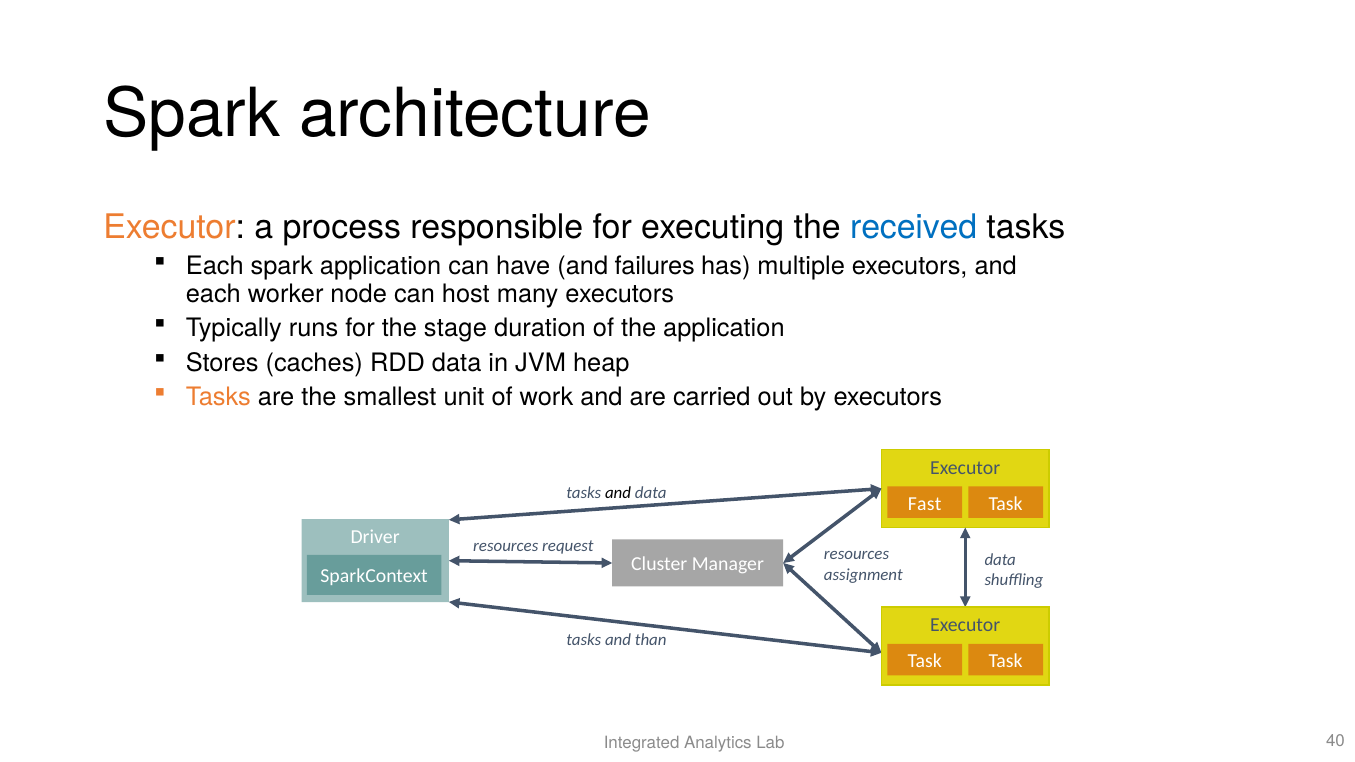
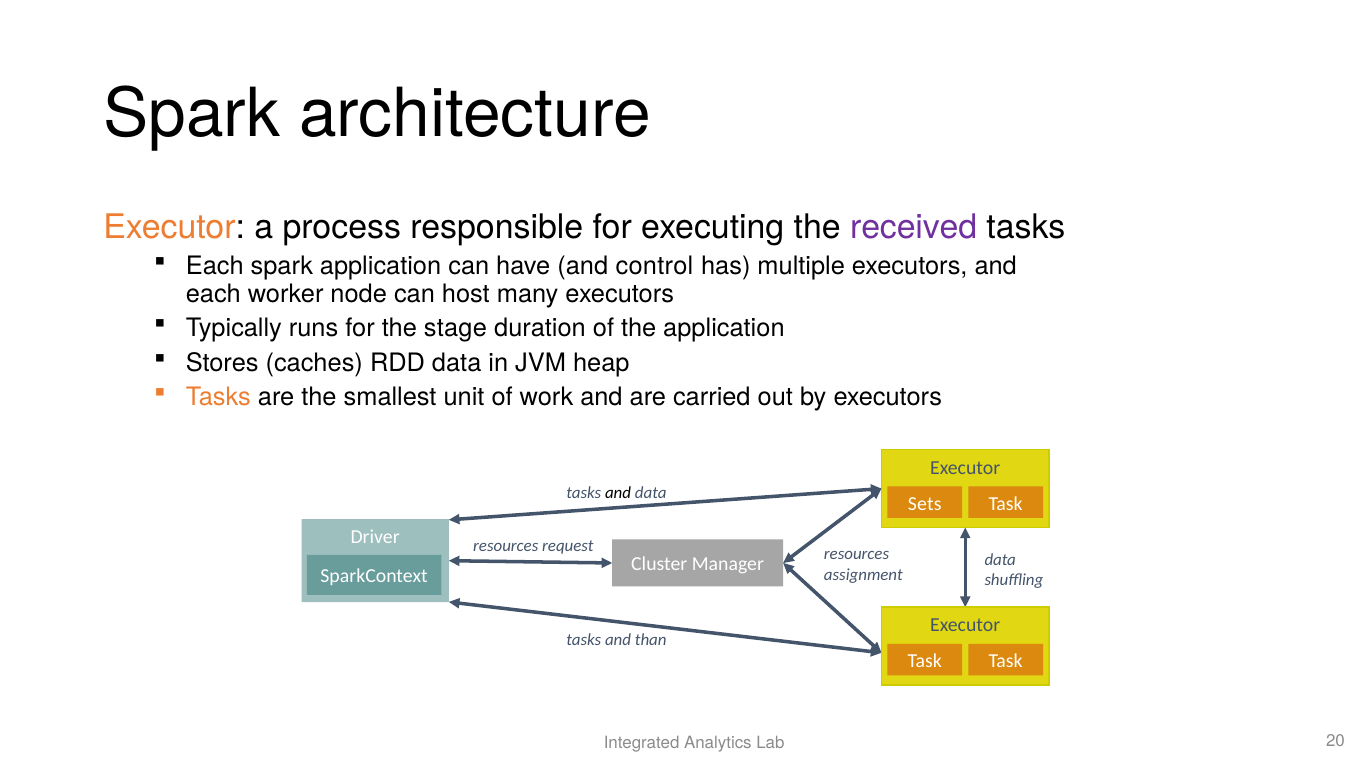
received colour: blue -> purple (914, 227)
failures: failures -> control (654, 266)
Fast: Fast -> Sets (925, 504)
40: 40 -> 20 (1335, 741)
